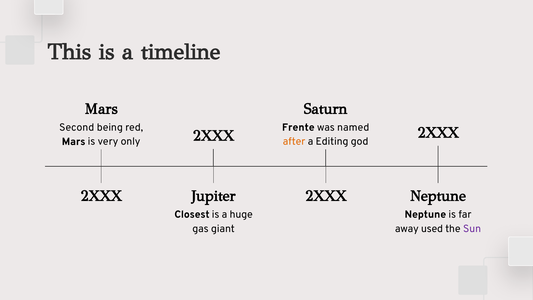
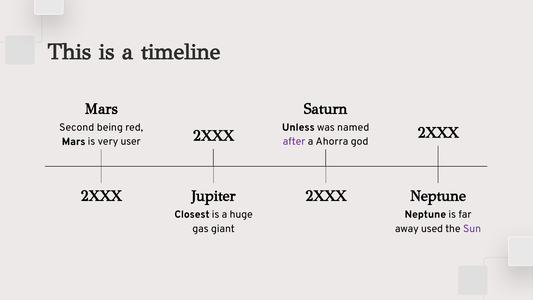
Frente: Frente -> Unless (298, 127)
only: only -> user (131, 141)
after colour: orange -> purple (294, 141)
Editing: Editing -> Ahorra (332, 141)
